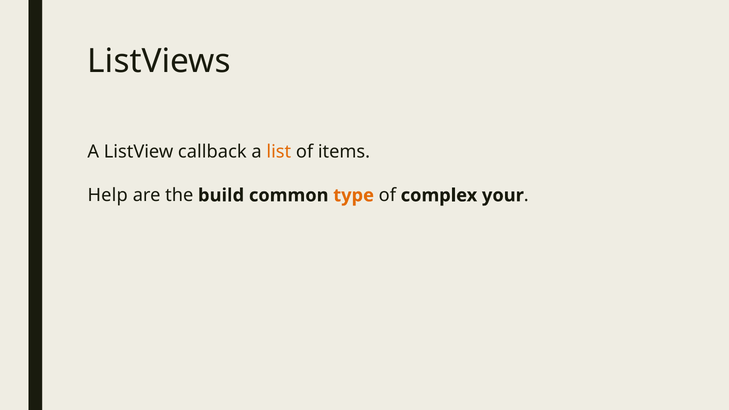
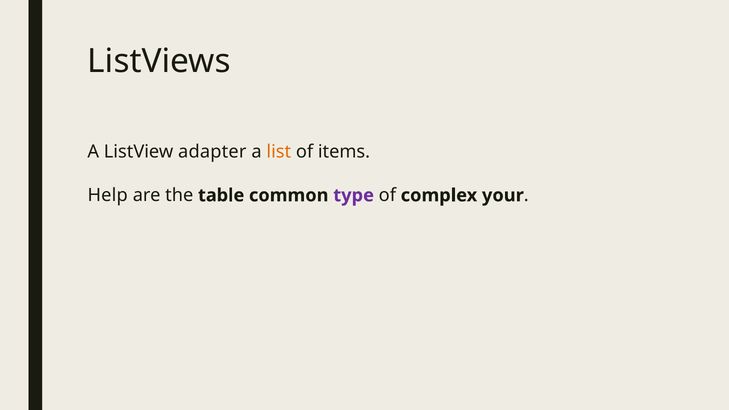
callback: callback -> adapter (212, 152)
build: build -> table (221, 195)
type colour: orange -> purple (354, 195)
